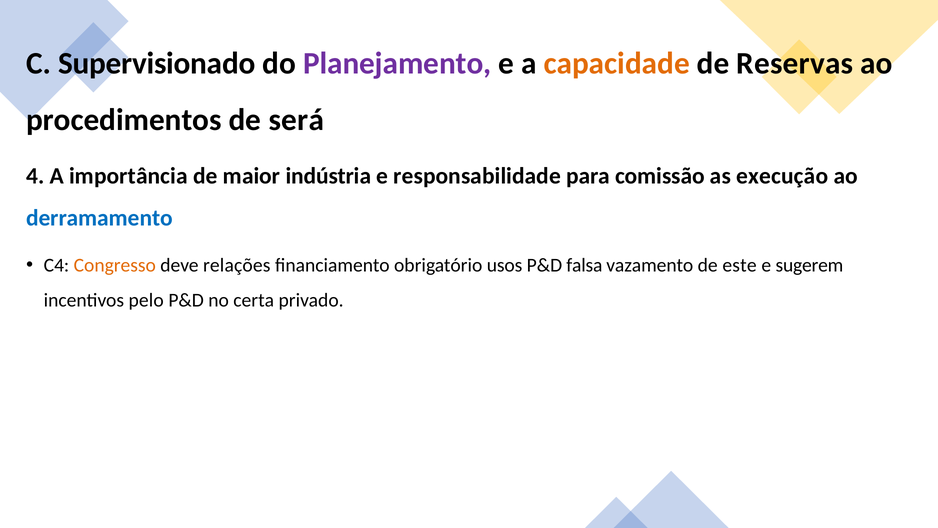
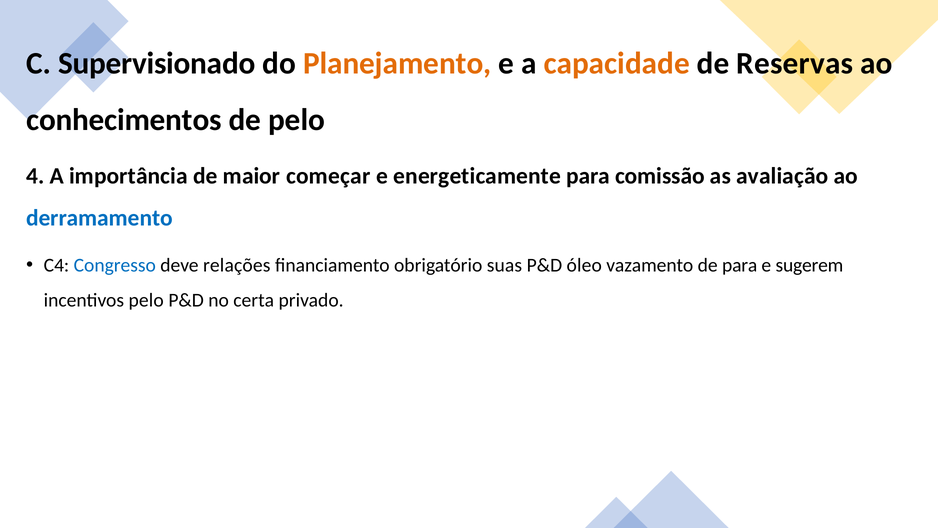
Planejamento colour: purple -> orange (397, 63)
procedimentos: procedimentos -> conhecimentos (124, 120)
de será: será -> pelo (297, 120)
indústria: indústria -> começar (328, 176)
responsabilidade: responsabilidade -> energeticamente (477, 176)
execução: execução -> avaliação (782, 176)
Congresso colour: orange -> blue (115, 265)
usos: usos -> suas (504, 265)
falsa: falsa -> óleo (584, 265)
de este: este -> para (740, 265)
